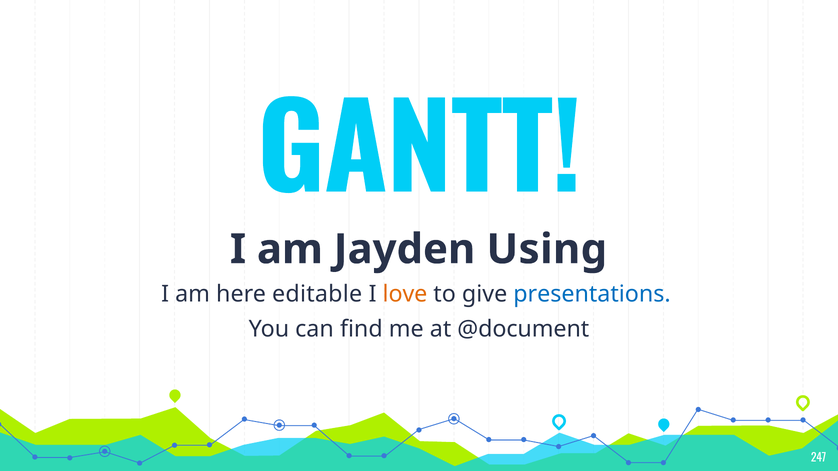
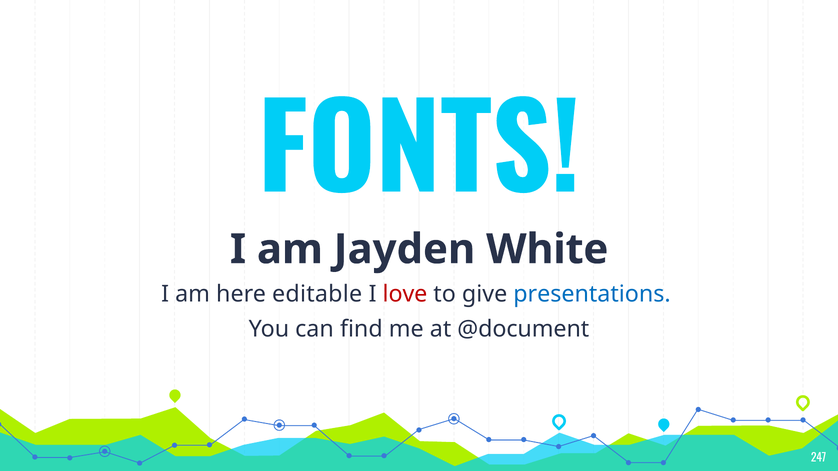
GANTT: GANTT -> FONTS (419, 153)
Using: Using -> White (547, 250)
love colour: orange -> red (405, 294)
